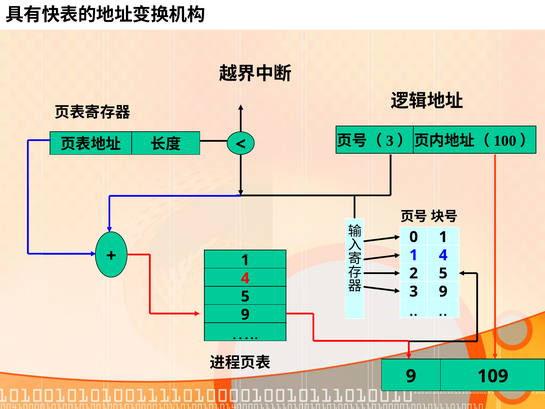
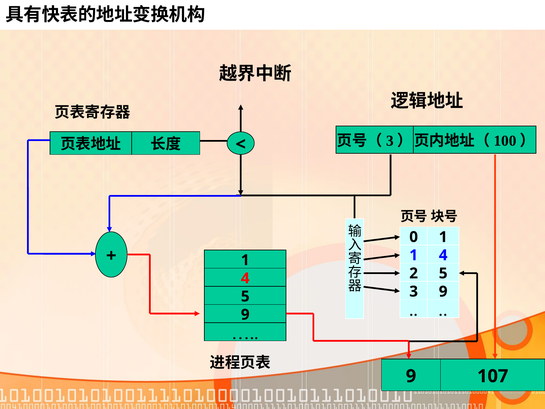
109: 109 -> 107 (493, 376)
